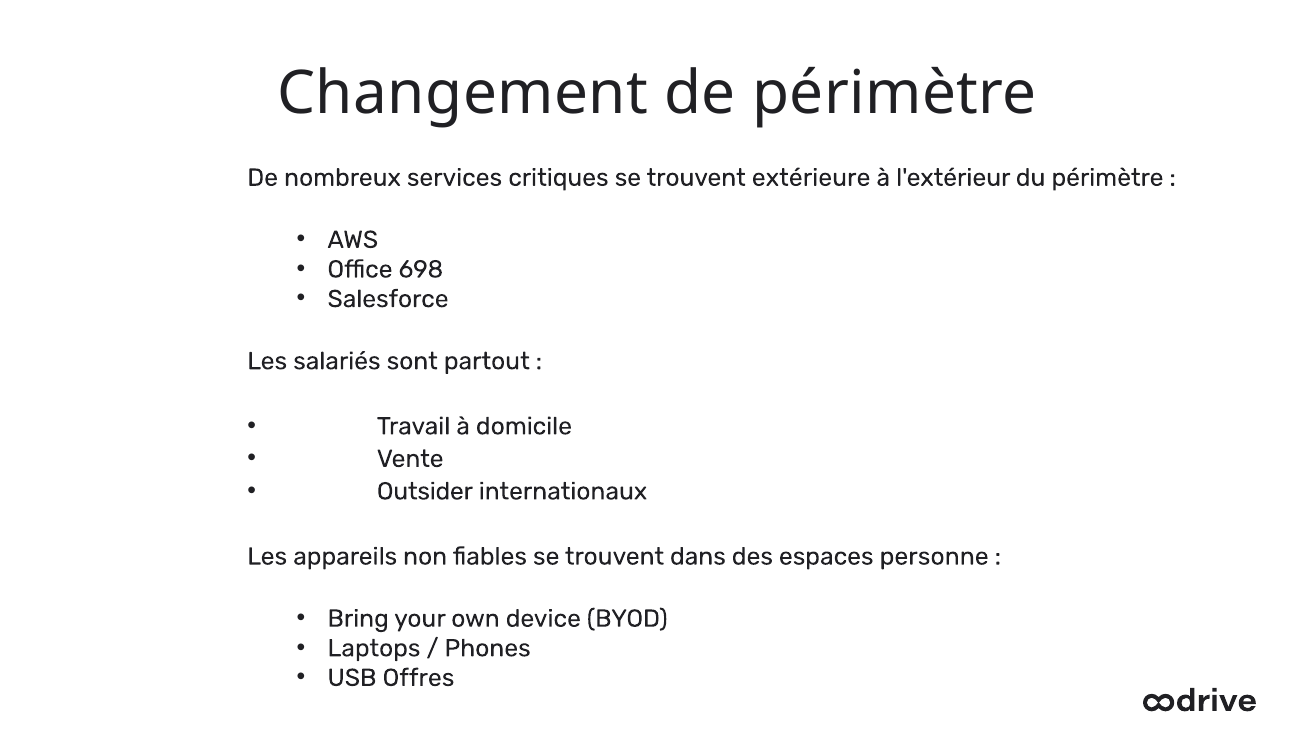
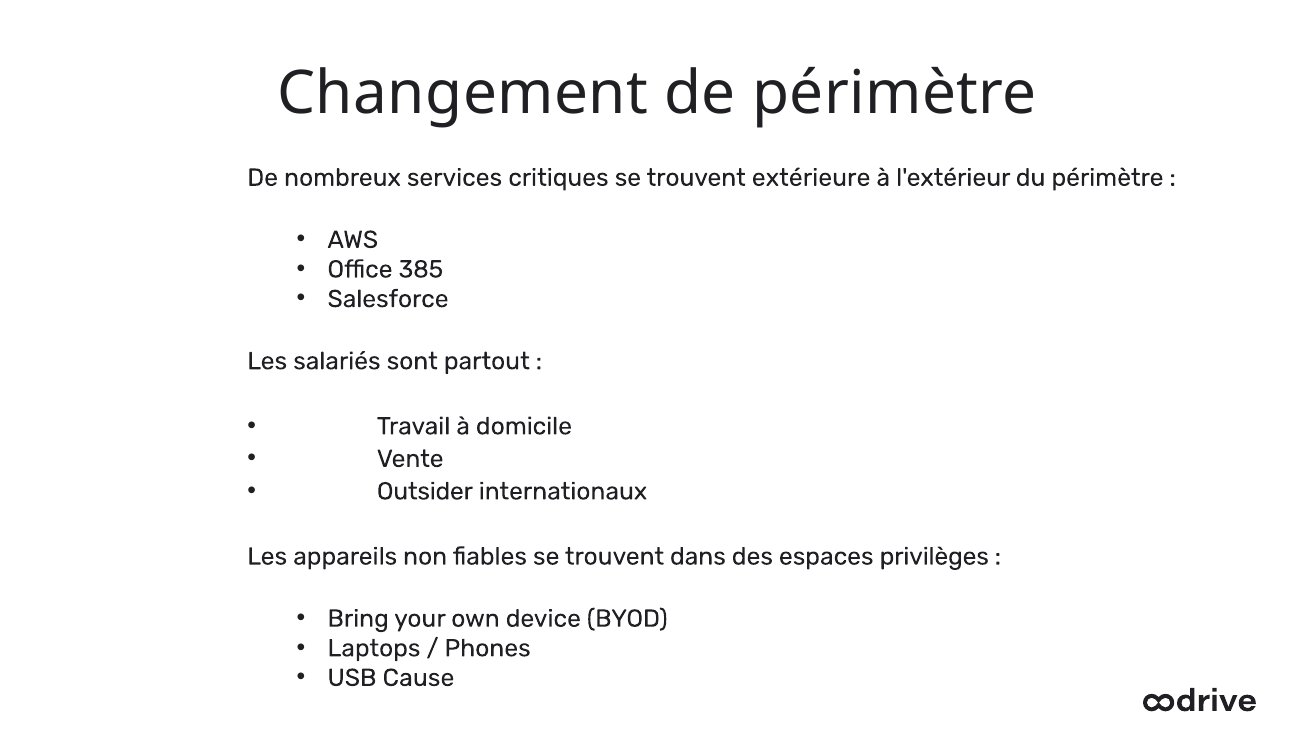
698: 698 -> 385 (421, 269)
personne: personne -> privilèges (934, 557)
Offres: Offres -> Cause (418, 678)
